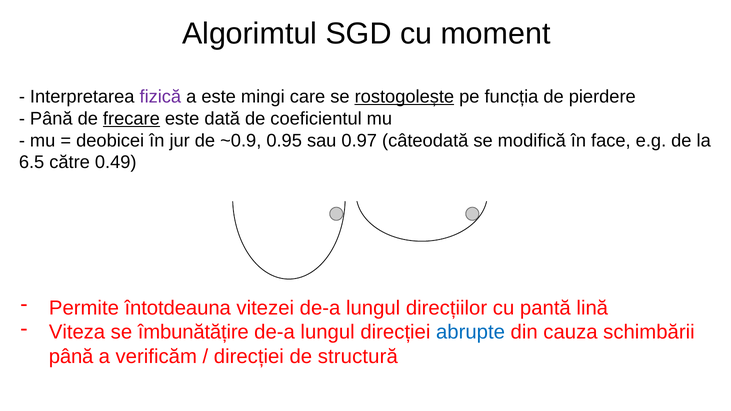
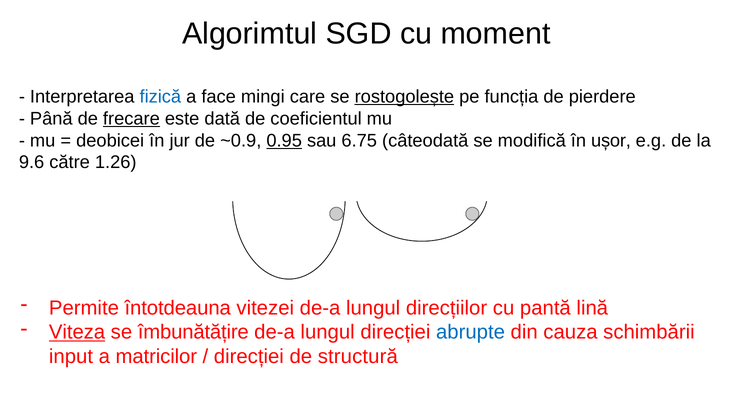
fizică colour: purple -> blue (160, 97)
a este: este -> face (219, 97)
0.95 underline: none -> present (284, 141)
0.97: 0.97 -> 6.75 (359, 141)
face: face -> ușor (611, 141)
6.5: 6.5 -> 9.6 (32, 162)
0.49: 0.49 -> 1.26 (116, 162)
Viteza underline: none -> present (77, 332)
până: până -> input (71, 357)
verificăm: verificăm -> matricilor (156, 357)
